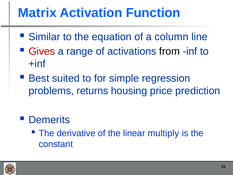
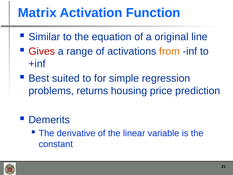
column: column -> original (172, 37)
from colour: black -> orange (170, 51)
multiply: multiply -> variable (164, 133)
